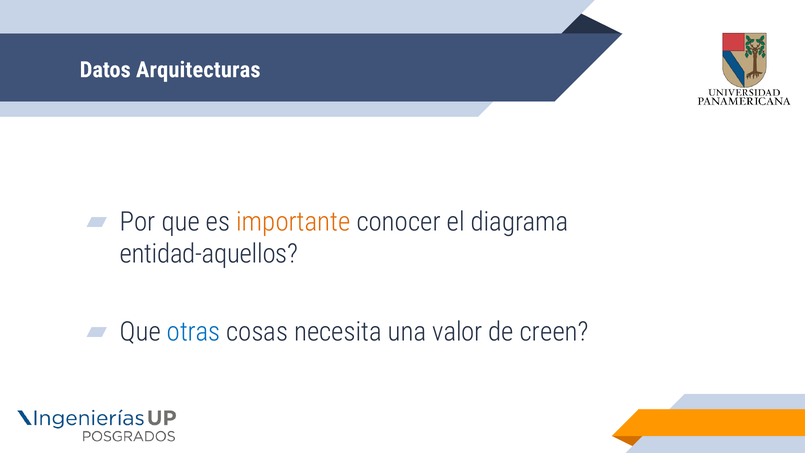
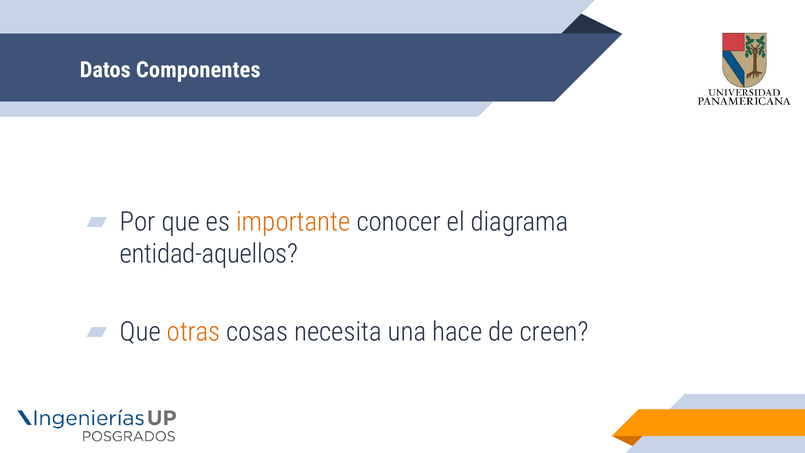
Arquitecturas: Arquitecturas -> Componentes (198, 70)
otras colour: blue -> orange (194, 332)
valor: valor -> hace (457, 332)
